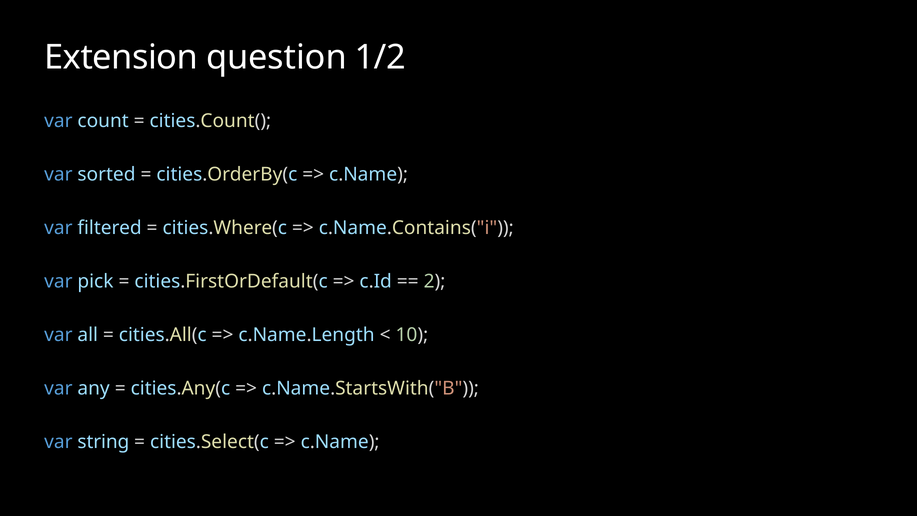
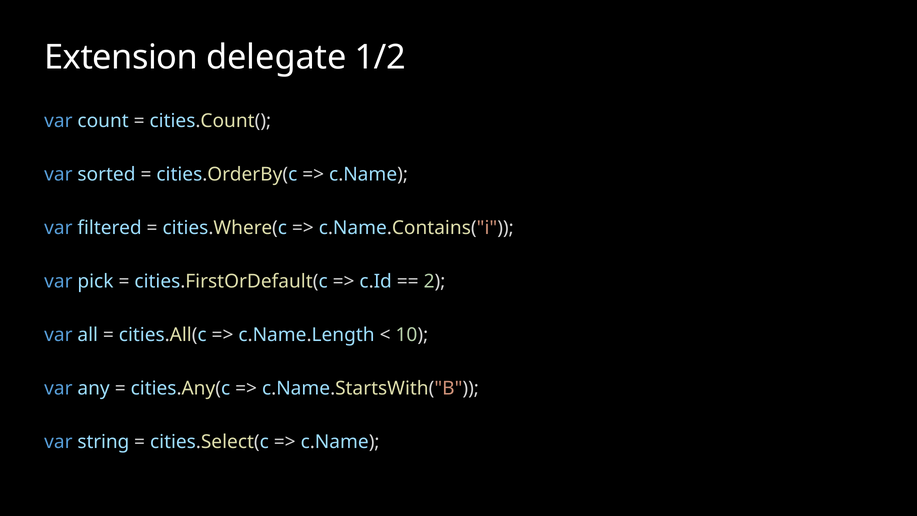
question: question -> delegate (276, 57)
